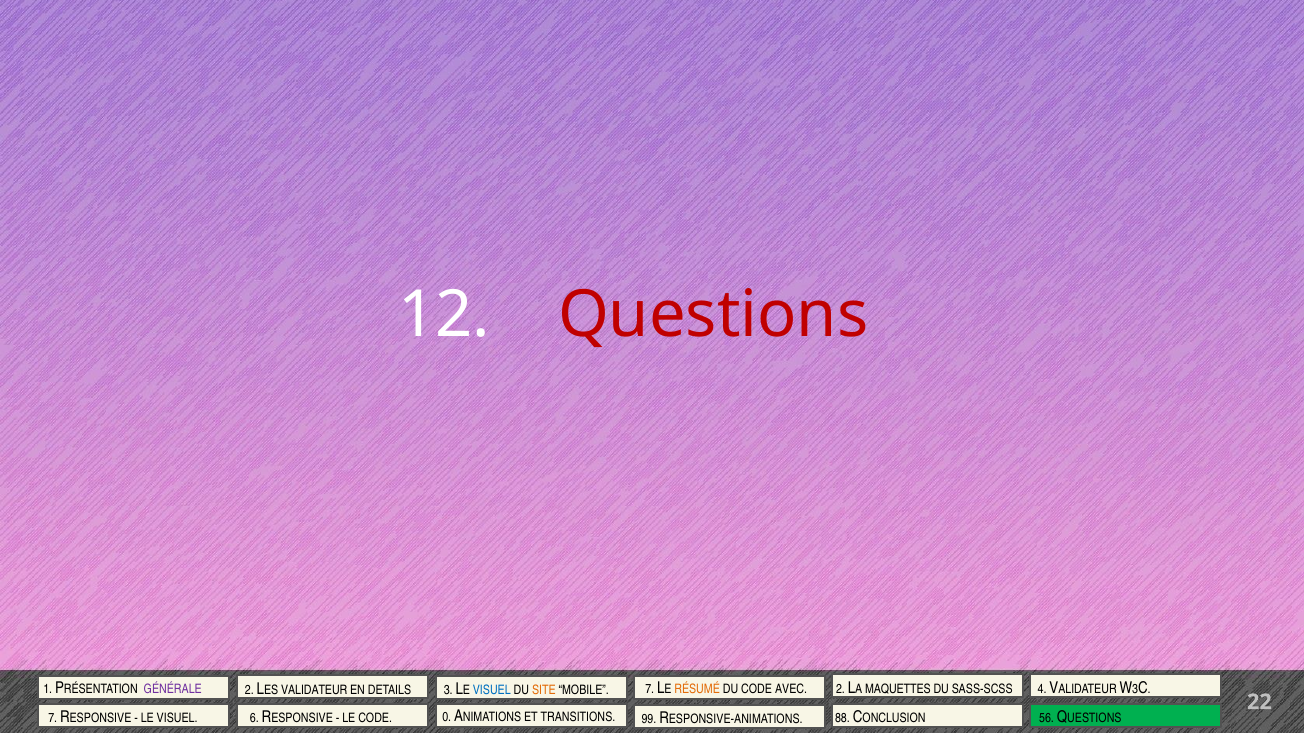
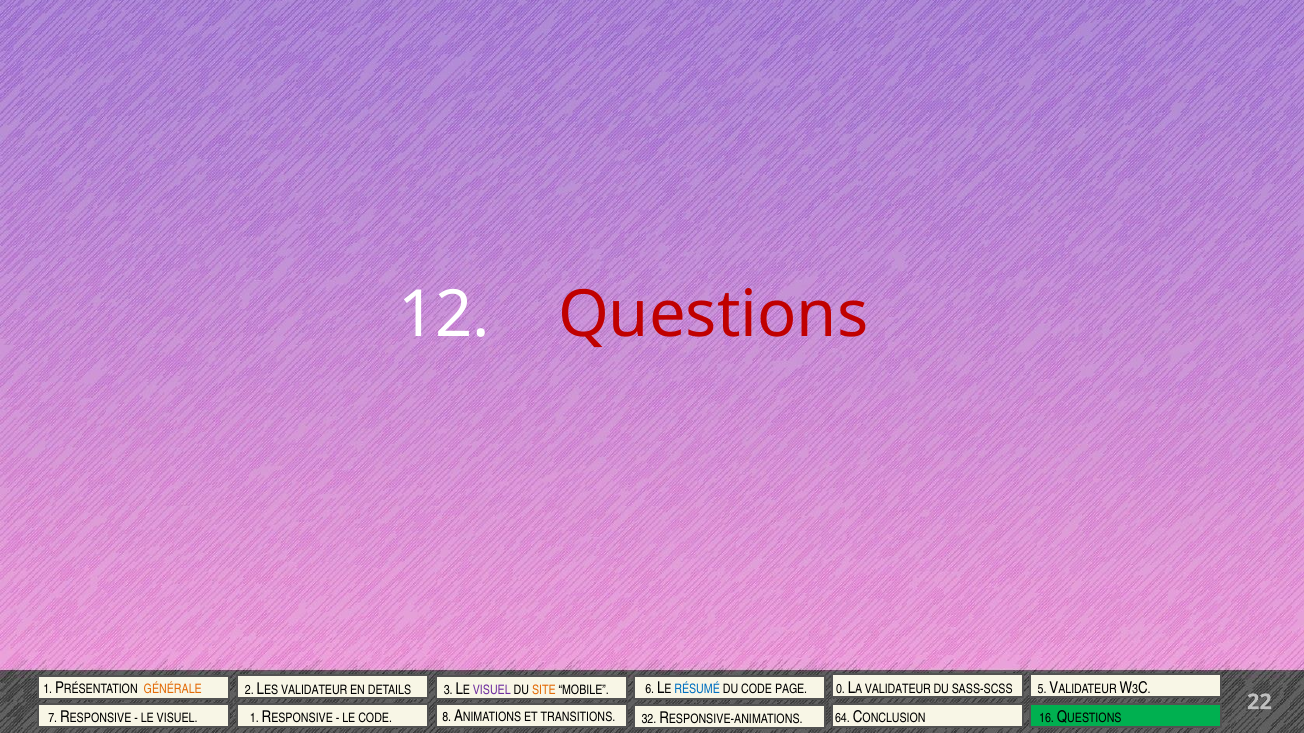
GÉNÉRALE colour: purple -> orange (173, 690)
VISUEL colour: blue -> purple (492, 691)
DETAILS 7: 7 -> 6 (650, 690)
RÉSUMÉ colour: orange -> blue (697, 690)
AVEC: AVEC -> PAGE (791, 690)
MOBILE 2: 2 -> 0 (841, 689)
LA MAQUETTES: MAQUETTES -> VALIDATEUR (898, 689)
4: 4 -> 5 (1042, 689)
VISUEL 6: 6 -> 1 (254, 718)
0: 0 -> 8 (447, 718)
99: 99 -> 32 (649, 720)
88: 88 -> 64 (842, 719)
56: 56 -> 16 (1047, 719)
